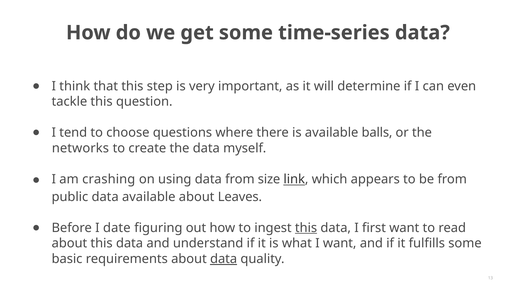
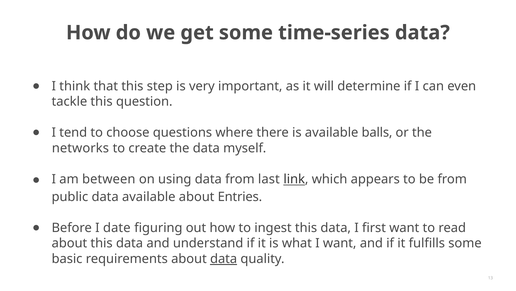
crashing: crashing -> between (109, 179)
size: size -> last (269, 179)
Leaves: Leaves -> Entries (240, 196)
this underline: present -> none (306, 227)
